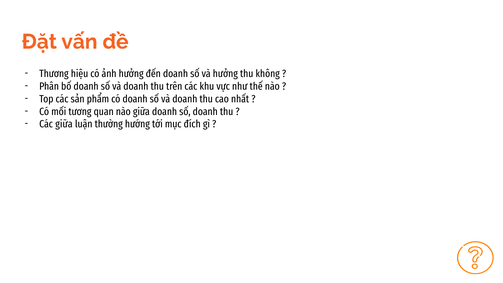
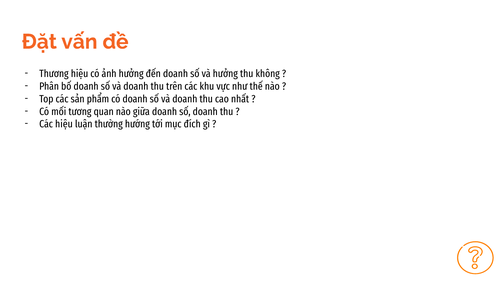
Các giữa: giữa -> hiệu (64, 124)
